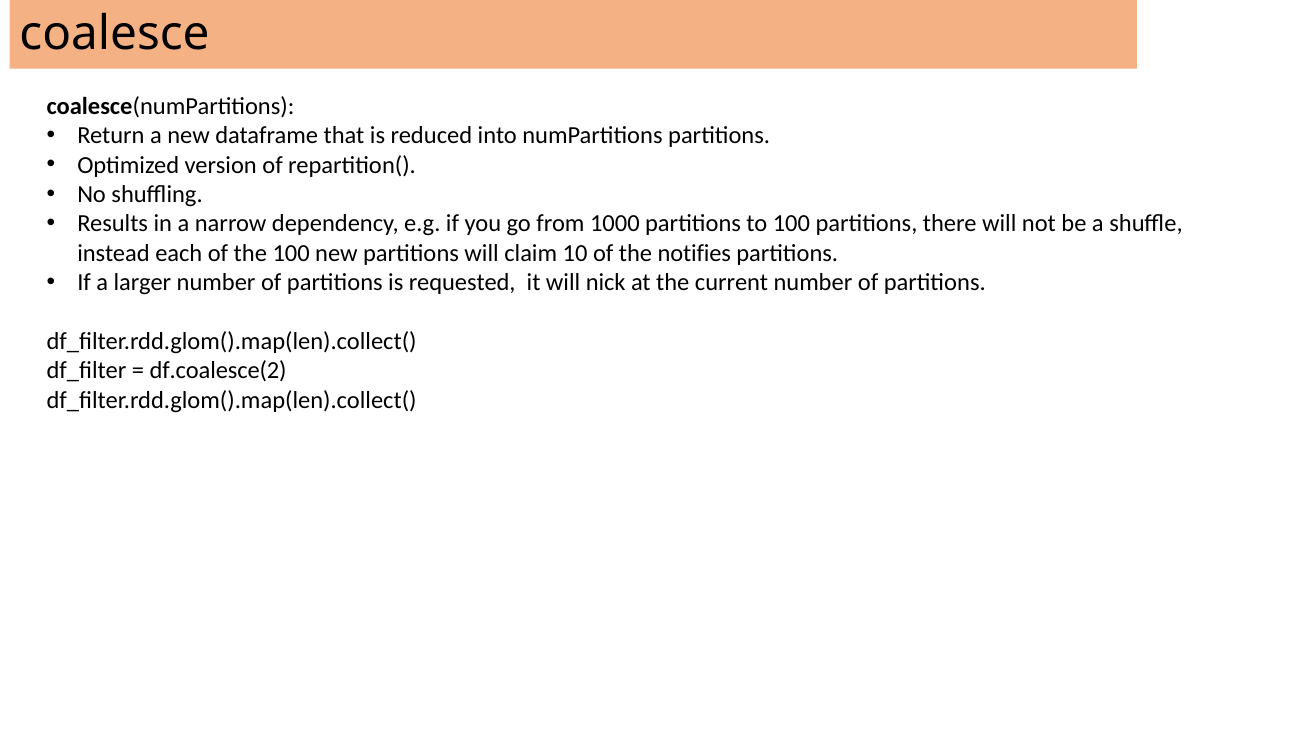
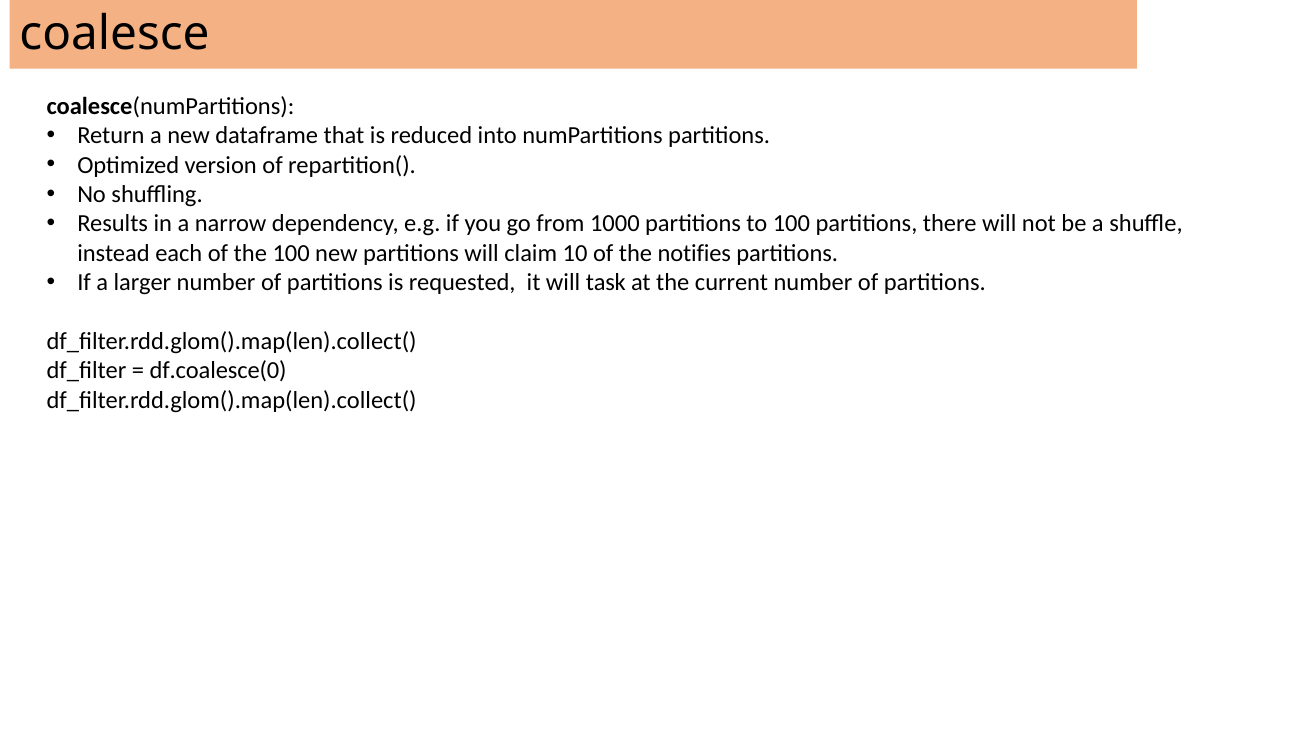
nick: nick -> task (606, 283)
df.coalesce(2: df.coalesce(2 -> df.coalesce(0 (218, 371)
